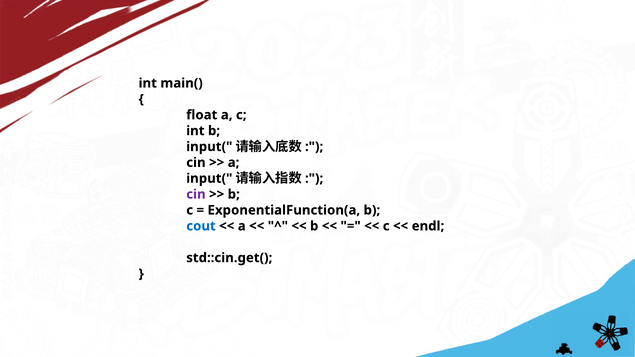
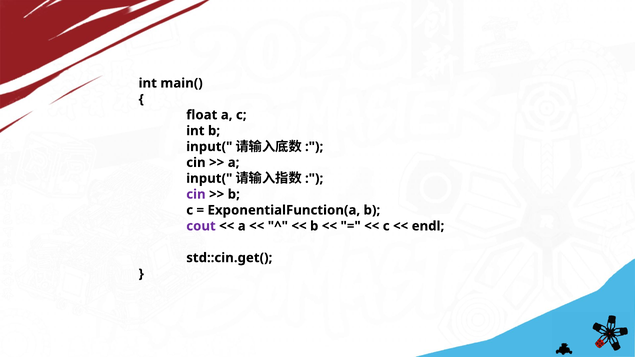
cout colour: blue -> purple (201, 226)
